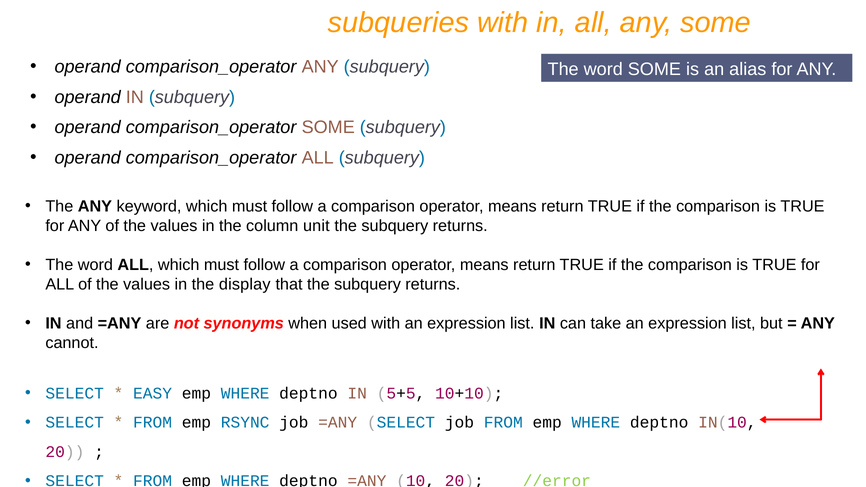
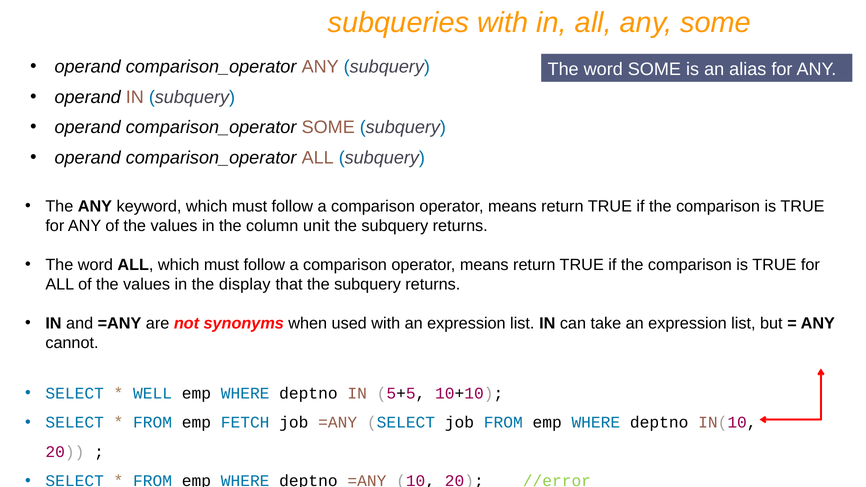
EASY: EASY -> WELL (153, 393)
RSYNC: RSYNC -> FETCH (245, 423)
